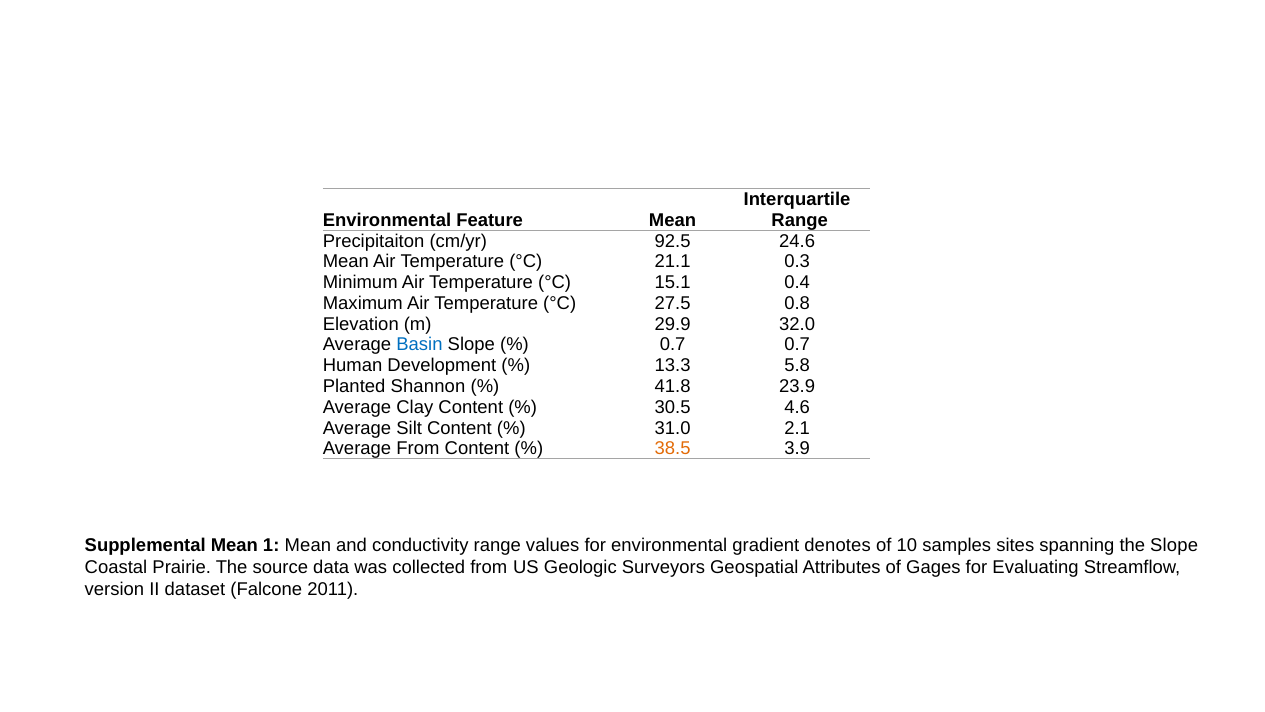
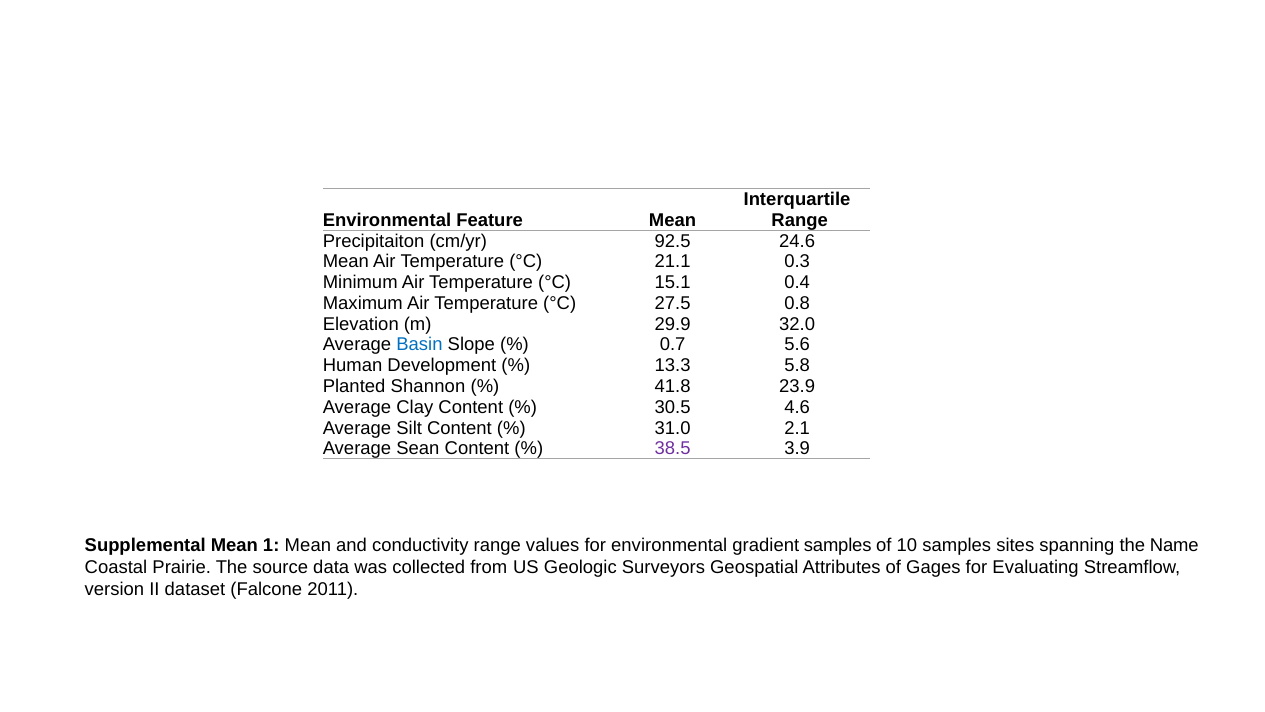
0.7 0.7: 0.7 -> 5.6 (797, 345)
Average From: From -> Sean (418, 448)
38.5 colour: orange -> purple (673, 448)
gradient denotes: denotes -> samples (838, 545)
the Slope: Slope -> Name (1174, 545)
